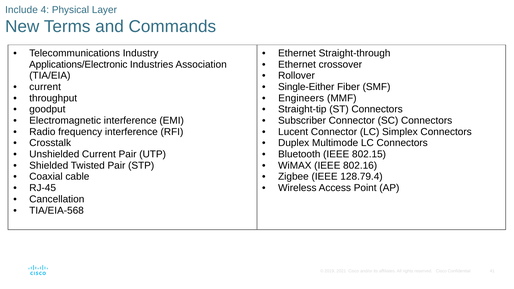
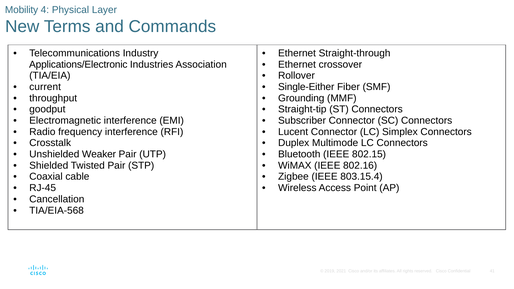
Include: Include -> Mobility (22, 10)
Engineers: Engineers -> Grounding (301, 98)
Unshielded Current: Current -> Weaker (99, 154)
128.79.4: 128.79.4 -> 803.15.4 (362, 177)
